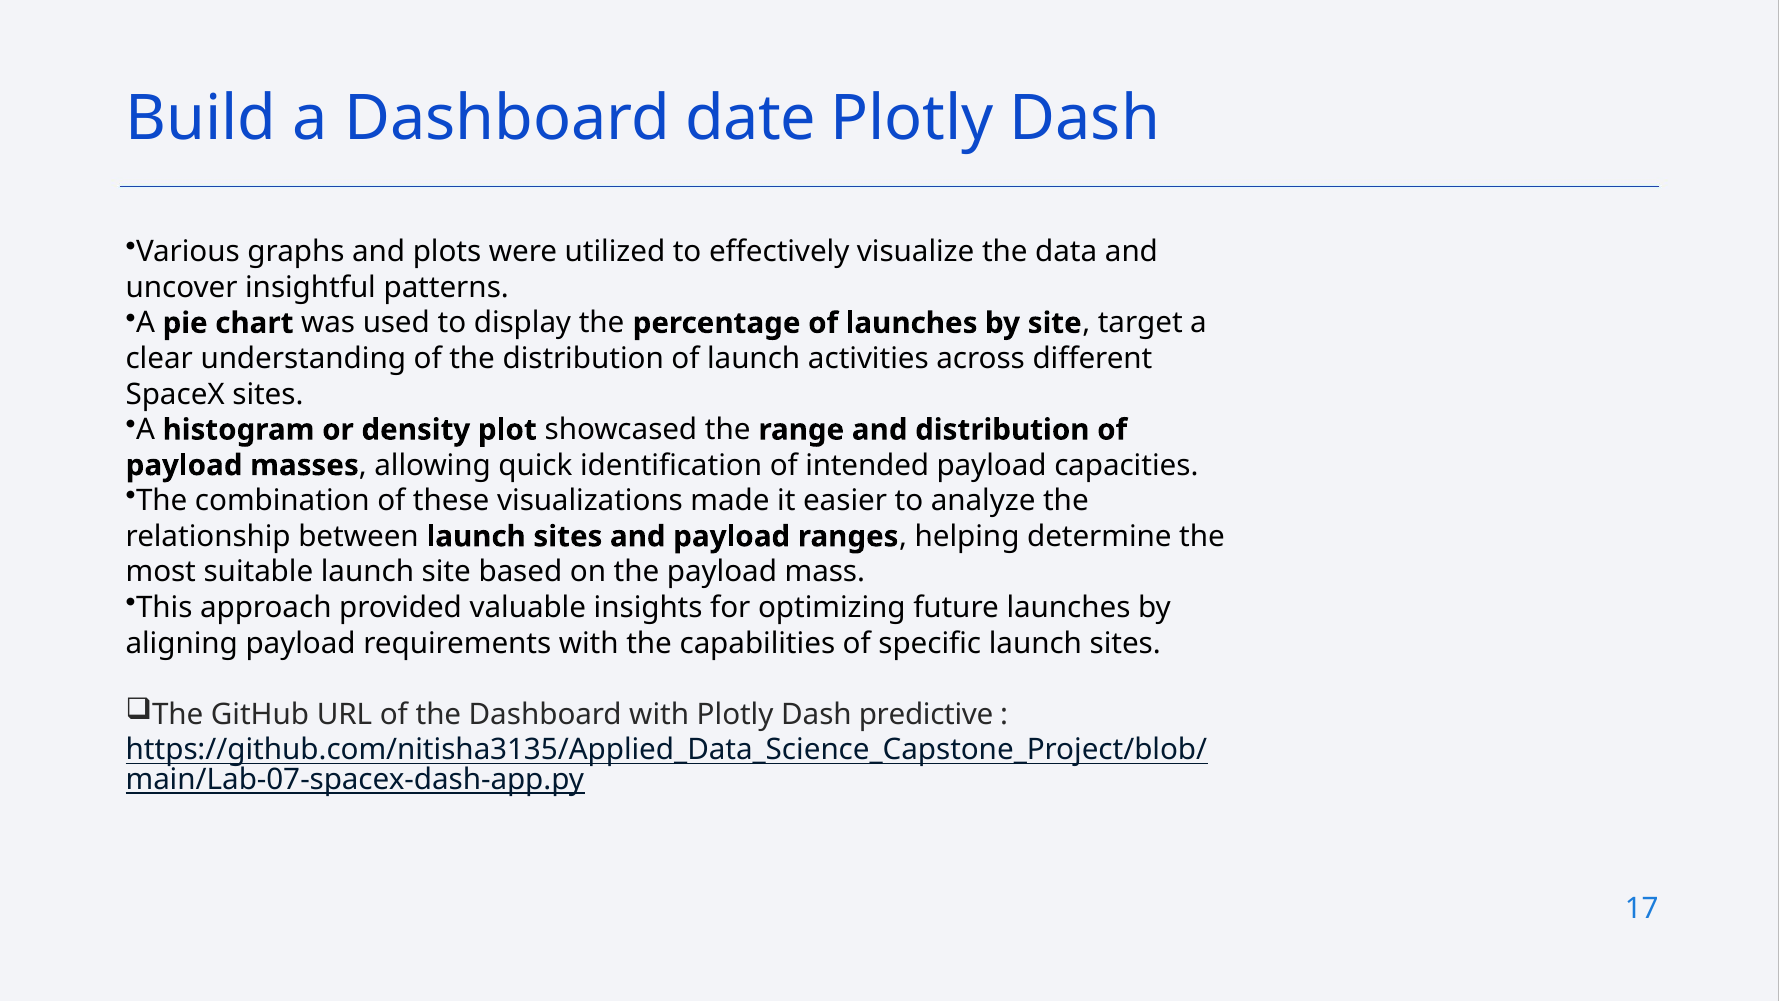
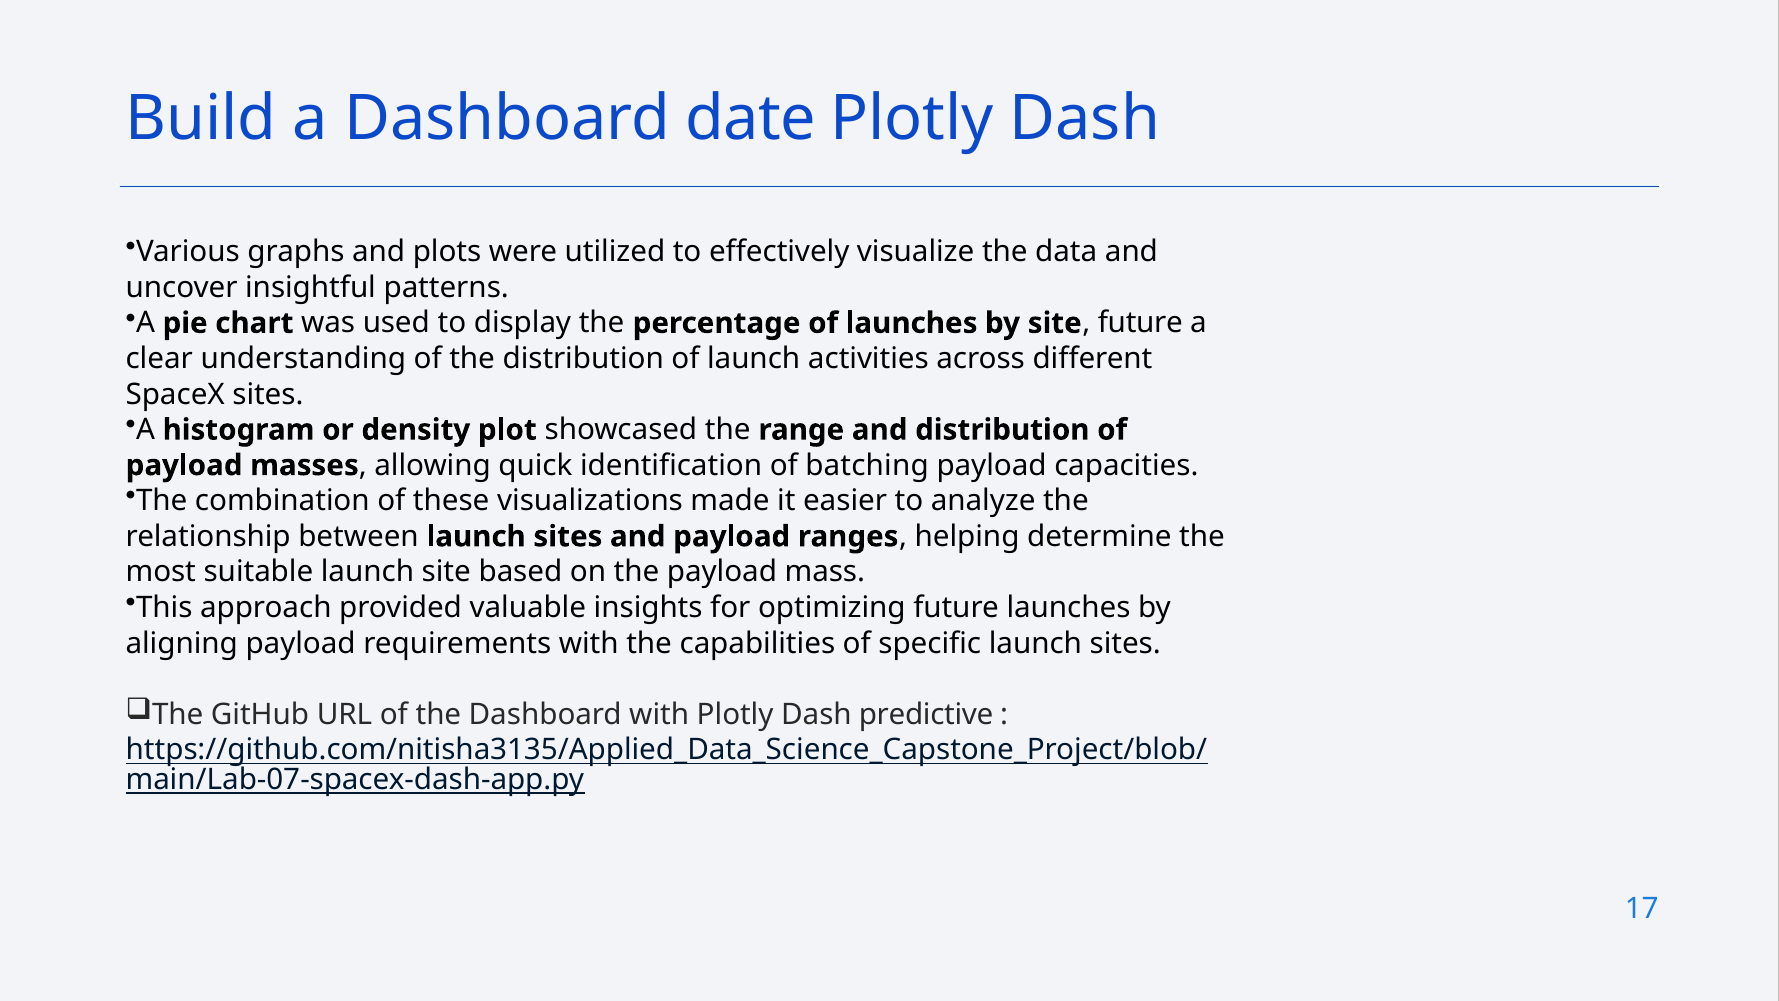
site target: target -> future (1140, 323)
intended: intended -> batching (867, 465)
